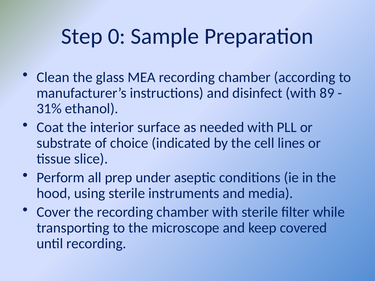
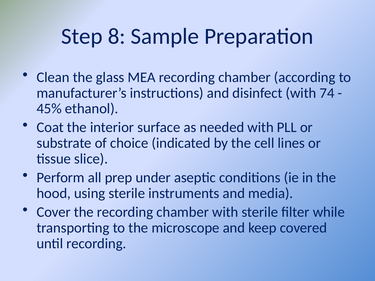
0: 0 -> 8 (117, 36)
89: 89 -> 74 (327, 93)
31%: 31% -> 45% (49, 109)
